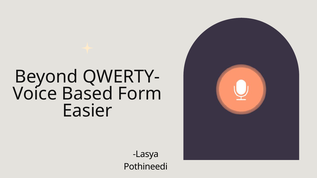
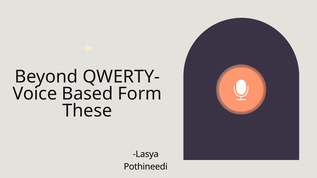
Easier: Easier -> These (87, 111)
